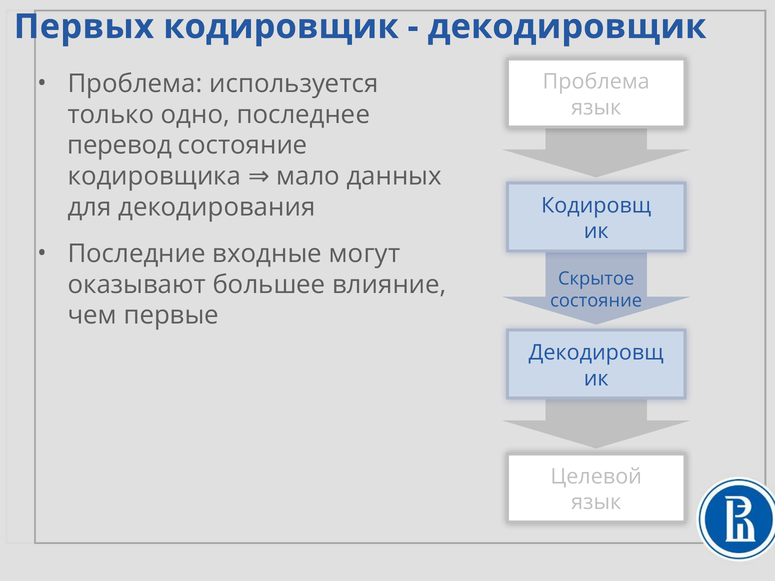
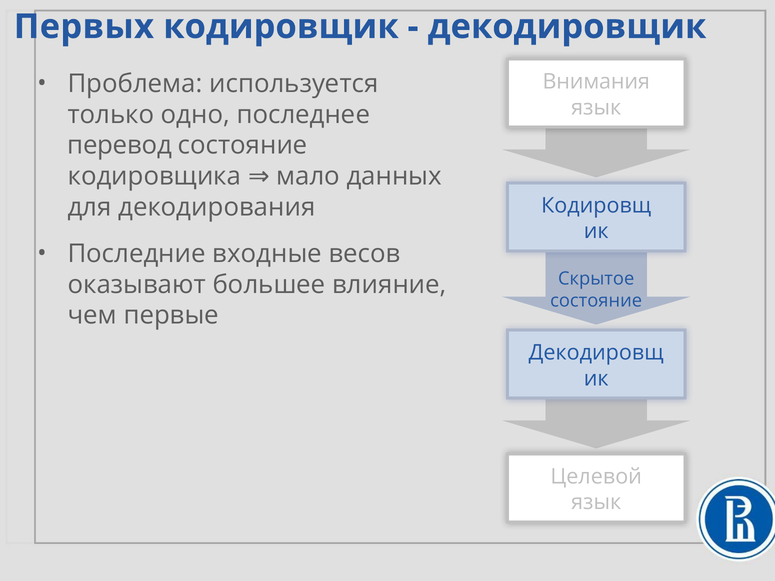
Проблема: Проблема -> Внимания (596, 82)
могут: могут -> весов (365, 254)
